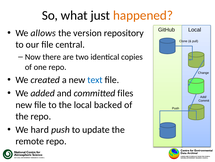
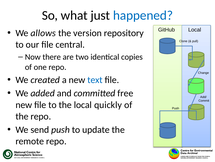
happened colour: orange -> blue (143, 15)
files: files -> free (125, 93)
backed: backed -> quickly (108, 104)
hard: hard -> send (40, 129)
